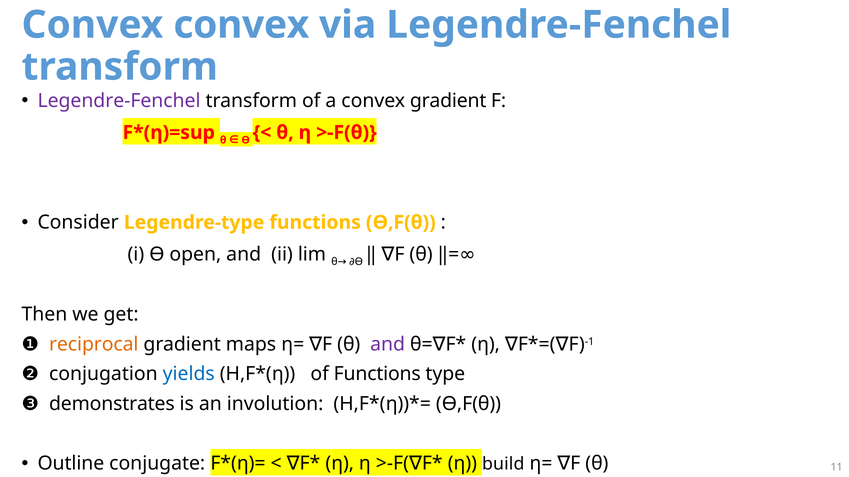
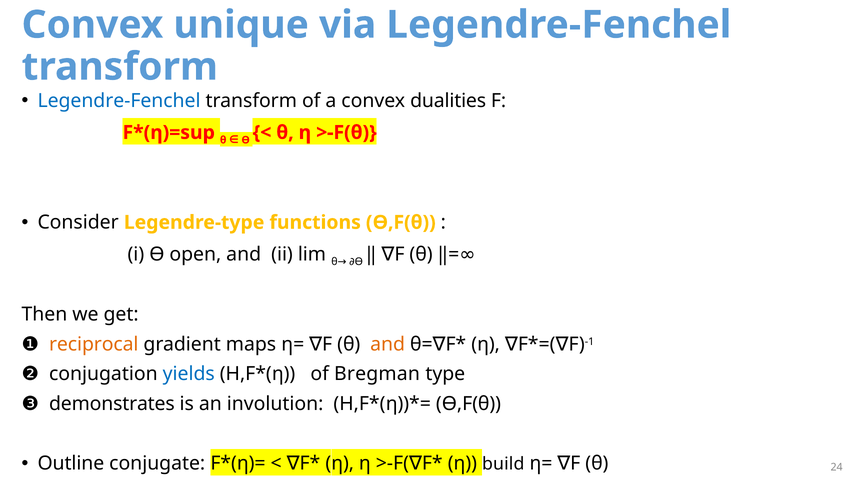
Convex convex: convex -> unique (241, 25)
Legendre-Fenchel colour: purple -> blue (119, 101)
convex gradient: gradient -> dualities (448, 101)
and colour: purple -> orange (388, 345)
of Functions: Functions -> Bregman (377, 374)
11: 11 -> 24 (837, 468)
